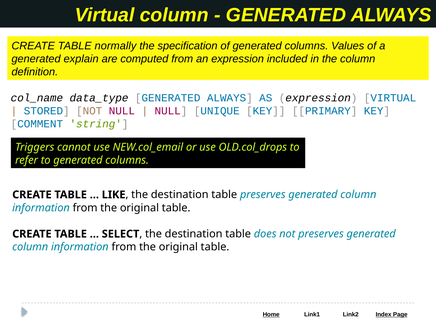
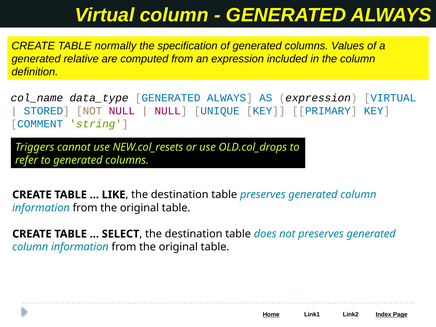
explain: explain -> relative (81, 59)
NEW.col_email: NEW.col_email -> NEW.col_resets (148, 147)
